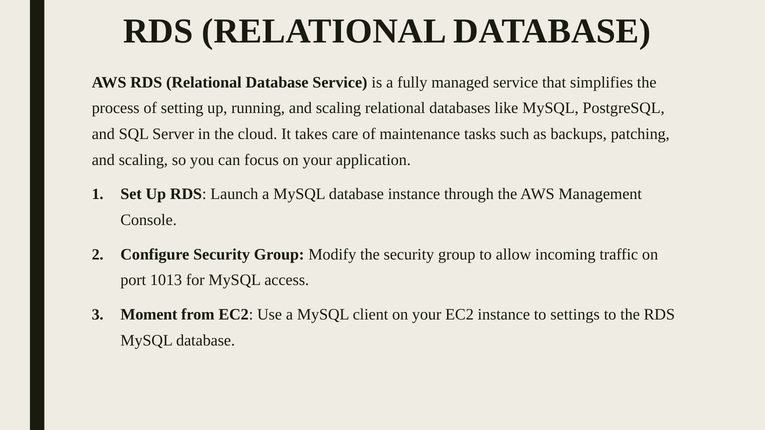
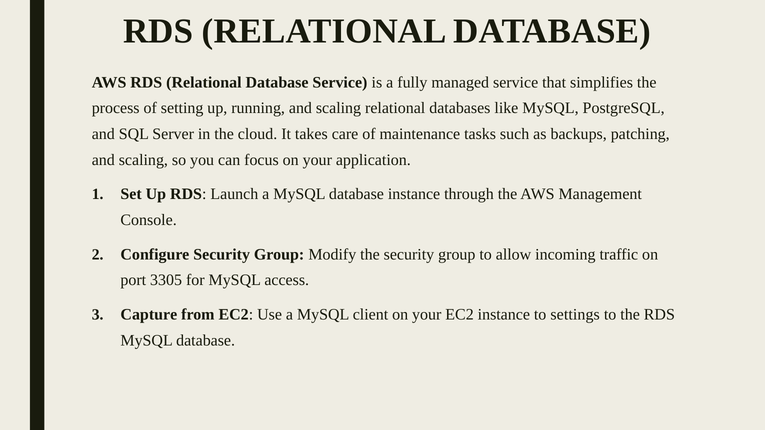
1013: 1013 -> 3305 (166, 280)
Moment: Moment -> Capture (149, 315)
